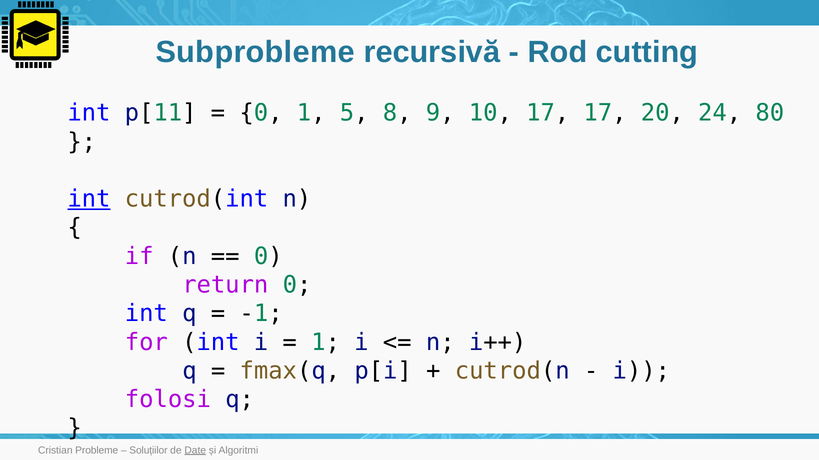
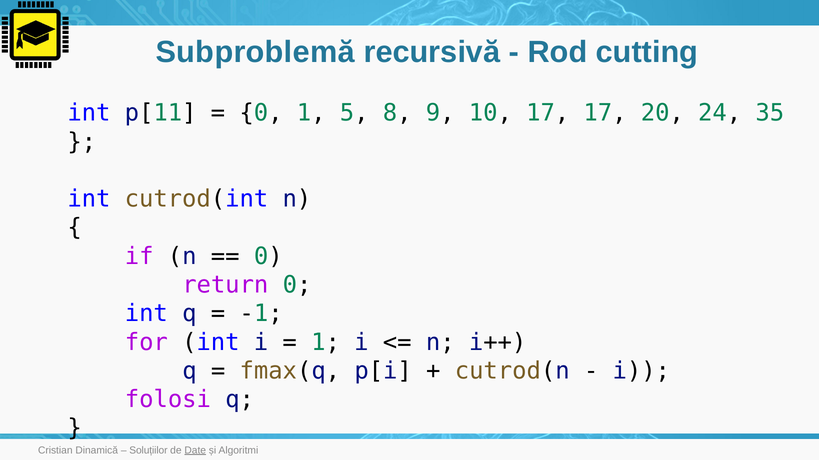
Subprobleme: Subprobleme -> Subproblemă (255, 52)
80: 80 -> 35 (770, 113)
int underline: present -> none (89, 199)
Probleme: Probleme -> Dinamică (97, 451)
